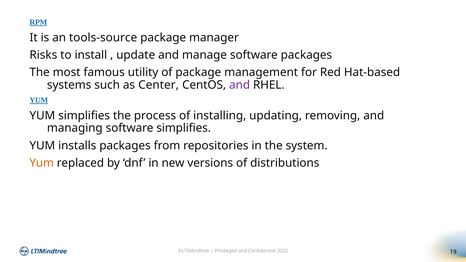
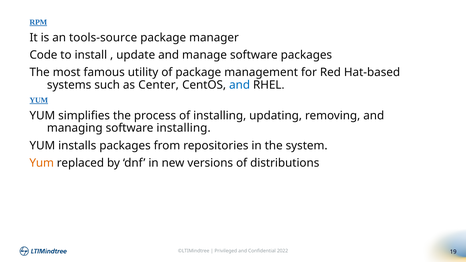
Risks: Risks -> Code (43, 55)
and colour: purple -> blue (240, 85)
software simplifies: simplifies -> installing (184, 128)
